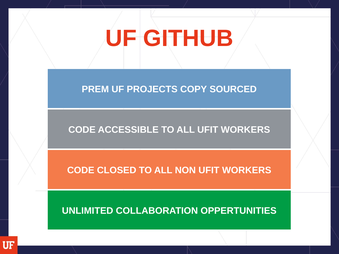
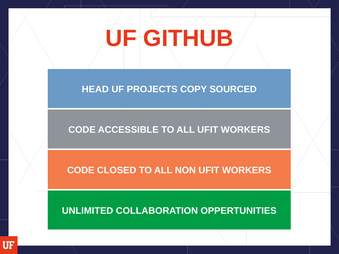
PREM: PREM -> HEAD (95, 89)
